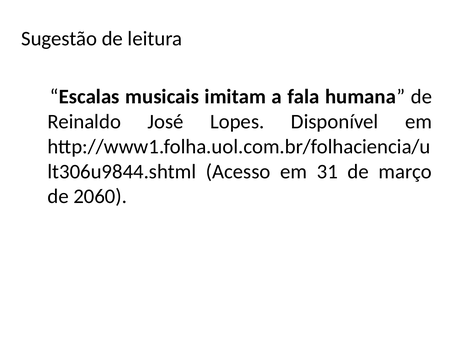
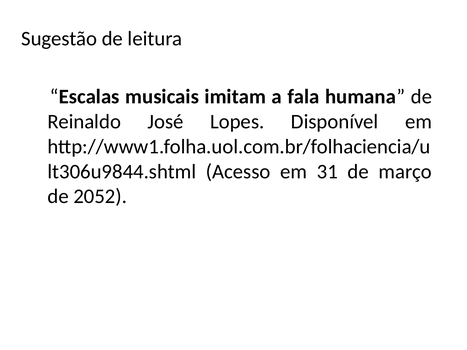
2060: 2060 -> 2052 (100, 197)
